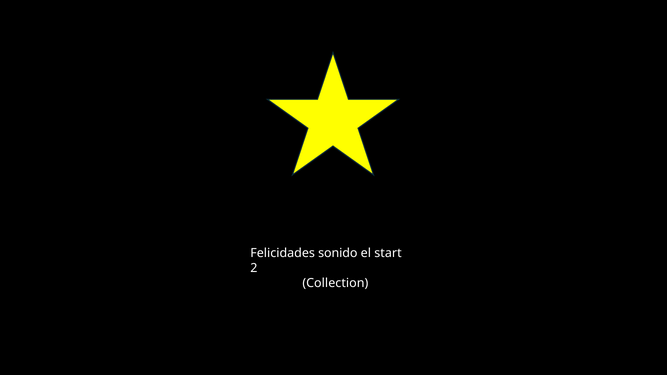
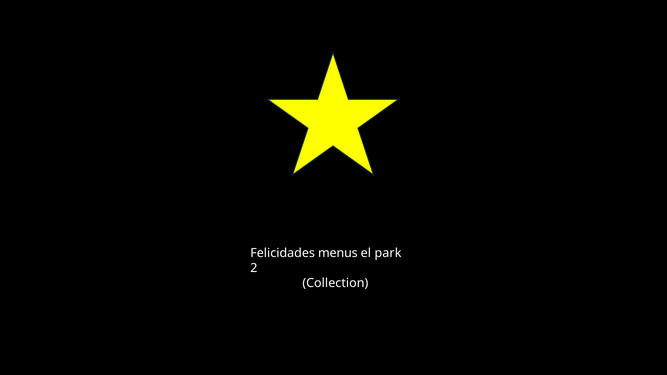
sonido: sonido -> menus (338, 253)
start: start -> park (388, 253)
